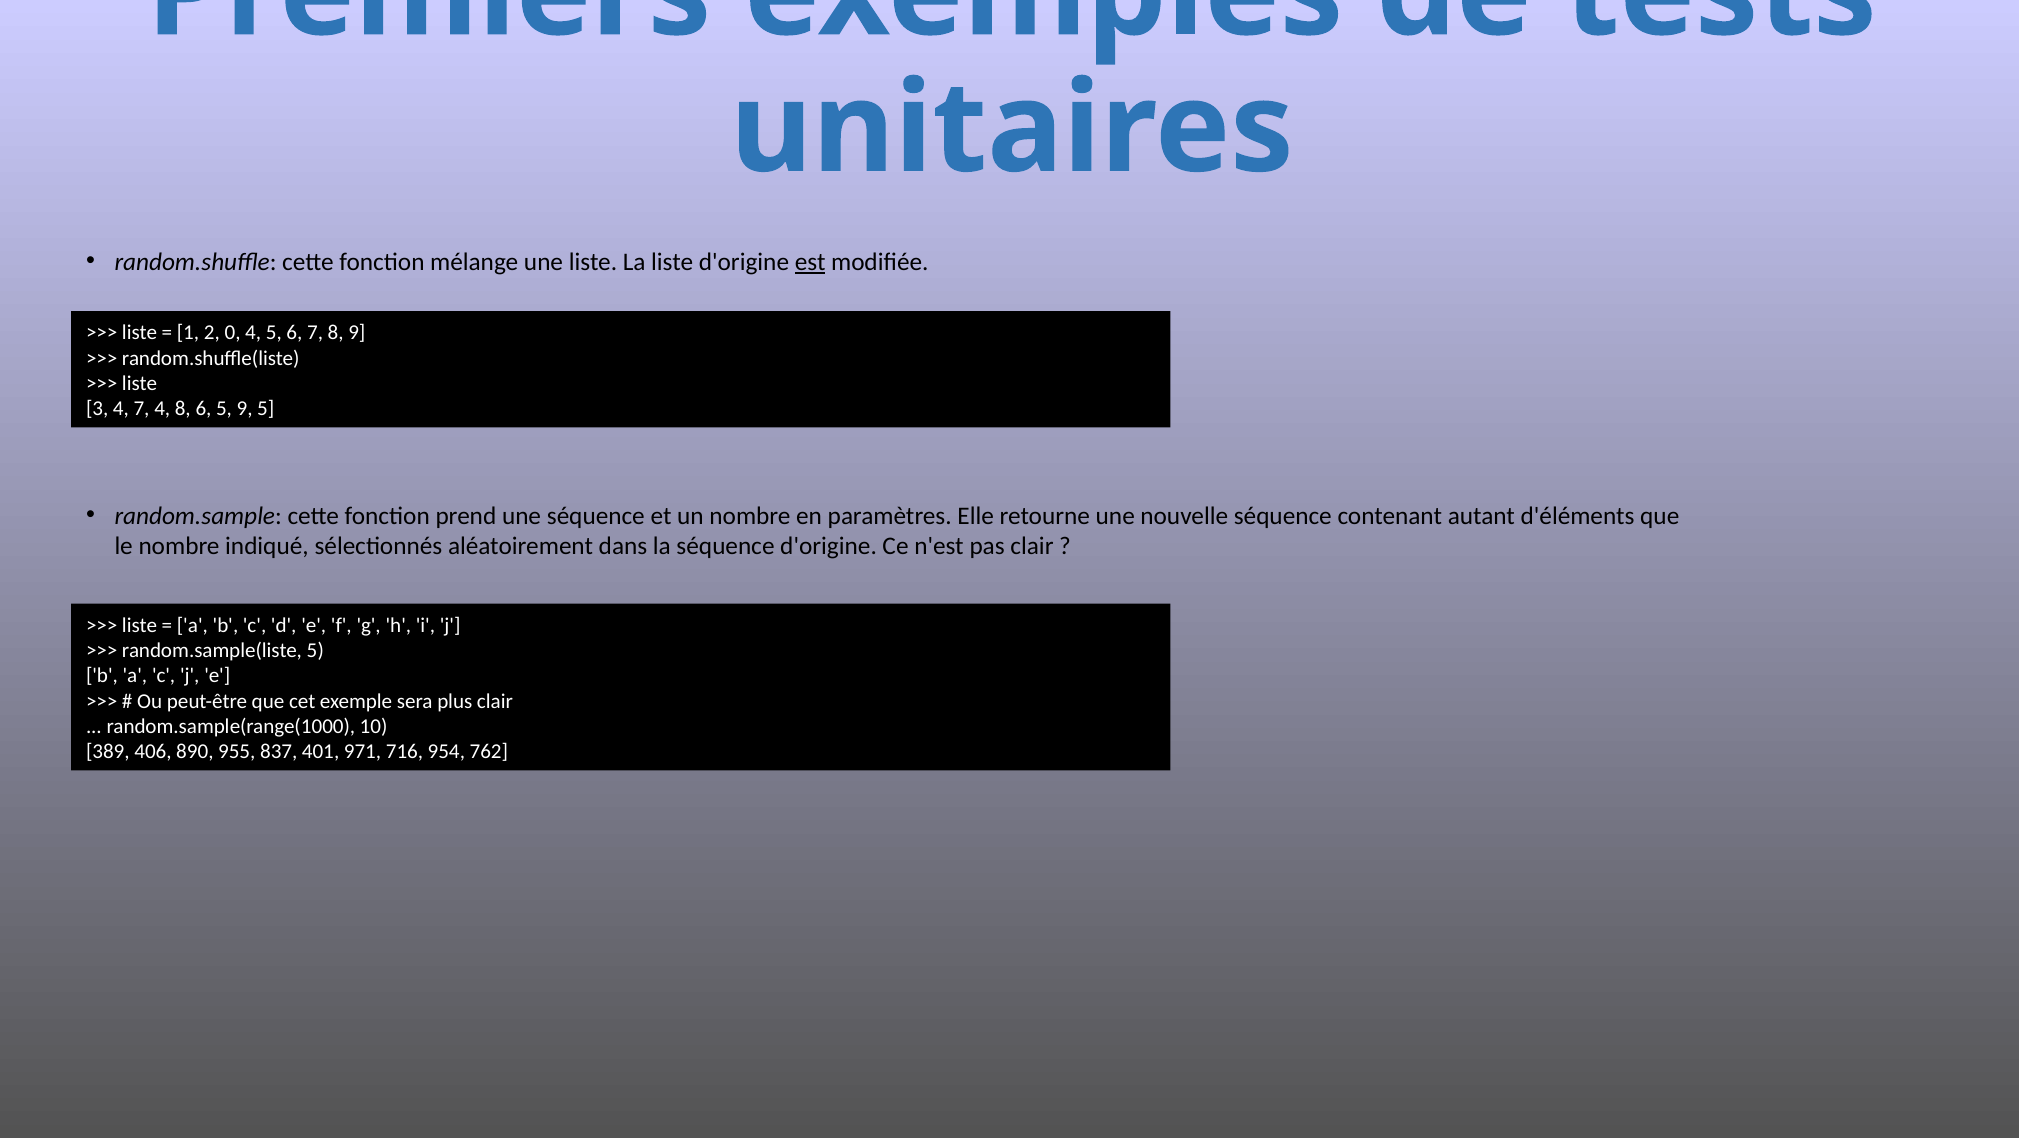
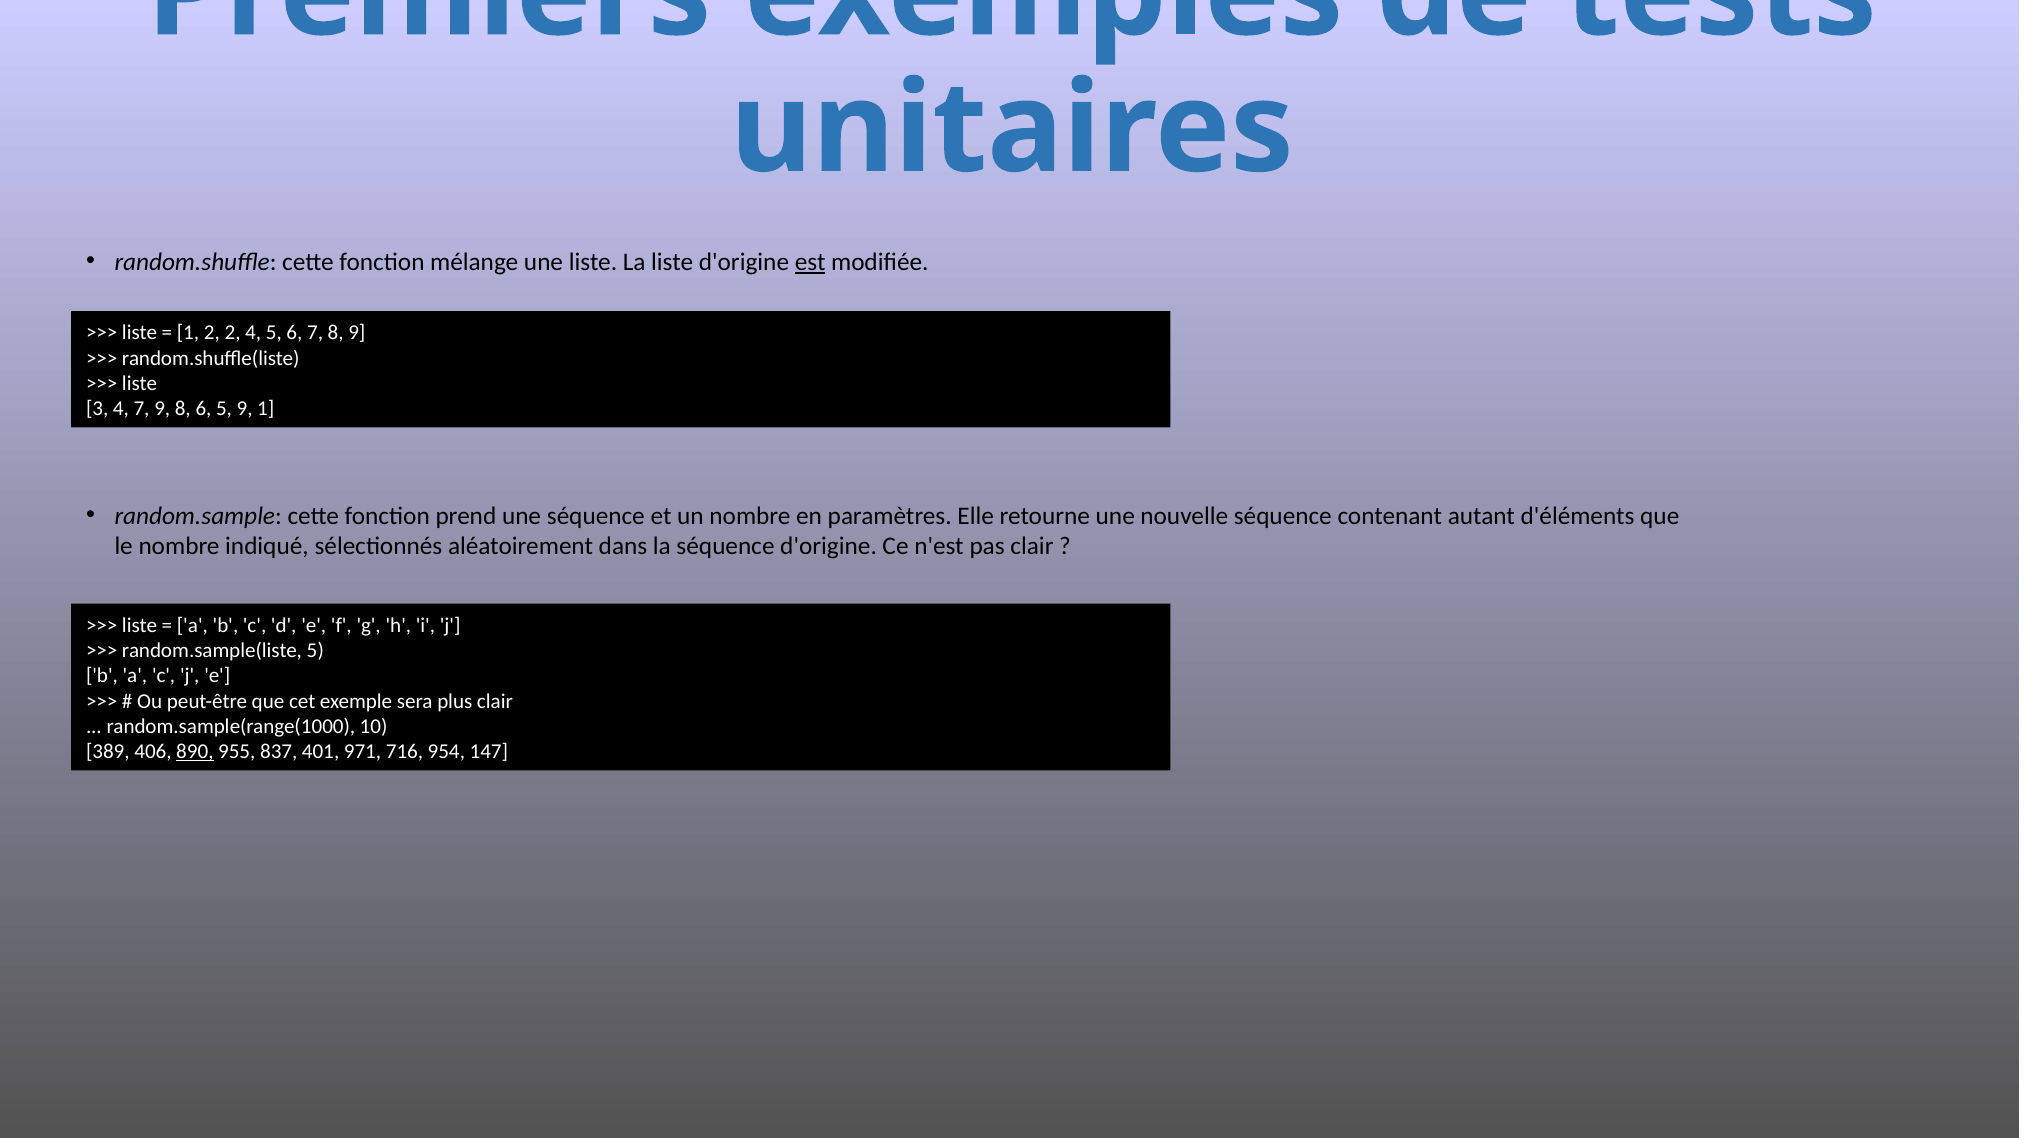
2 0: 0 -> 2 (233, 333)
7 4: 4 -> 9 (162, 409)
9 5: 5 -> 1 (266, 409)
890 underline: none -> present (195, 752)
762: 762 -> 147 (489, 752)
